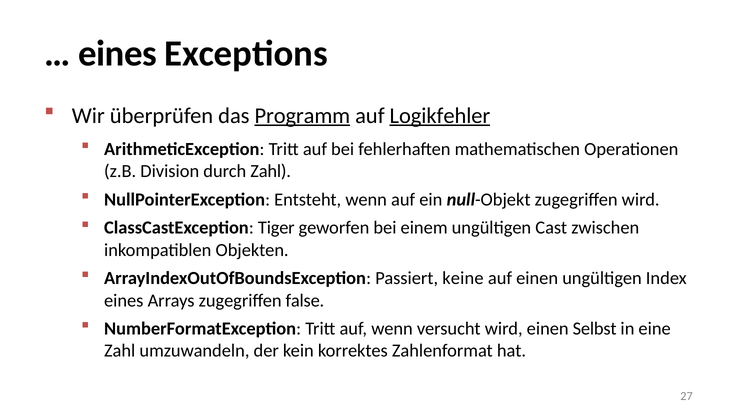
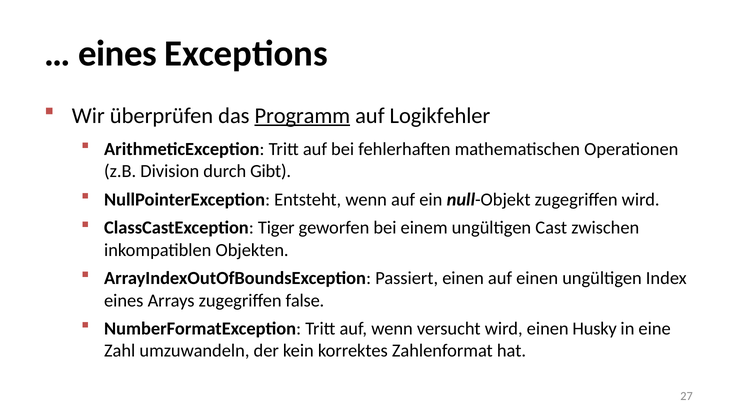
Logikfehler underline: present -> none (440, 116)
durch Zahl: Zahl -> Gibt (271, 171)
Passiert keine: keine -> einen (463, 278)
Selbst: Selbst -> Husky (595, 328)
